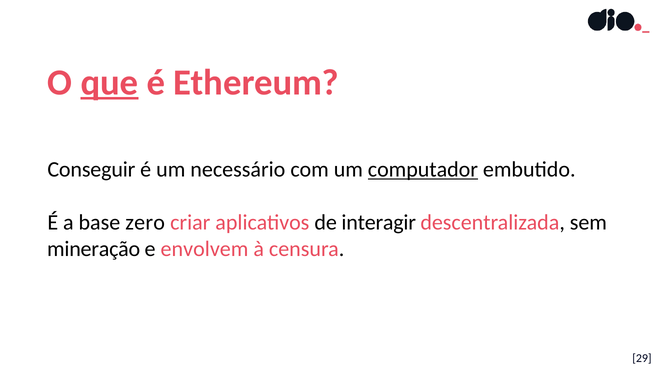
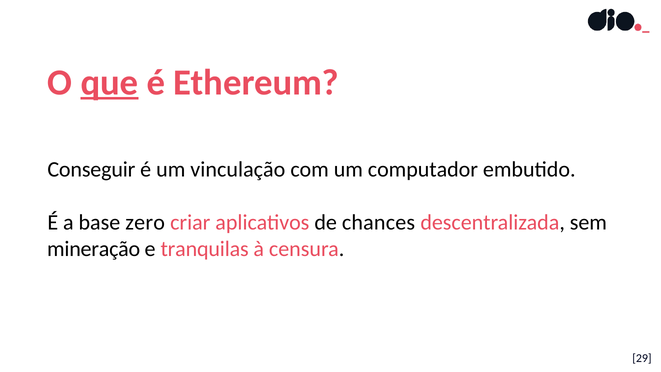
necessário: necessário -> vinculação (238, 169)
computador underline: present -> none (423, 169)
interagir: interagir -> chances (379, 222)
envolvem: envolvem -> tranquilas (205, 249)
